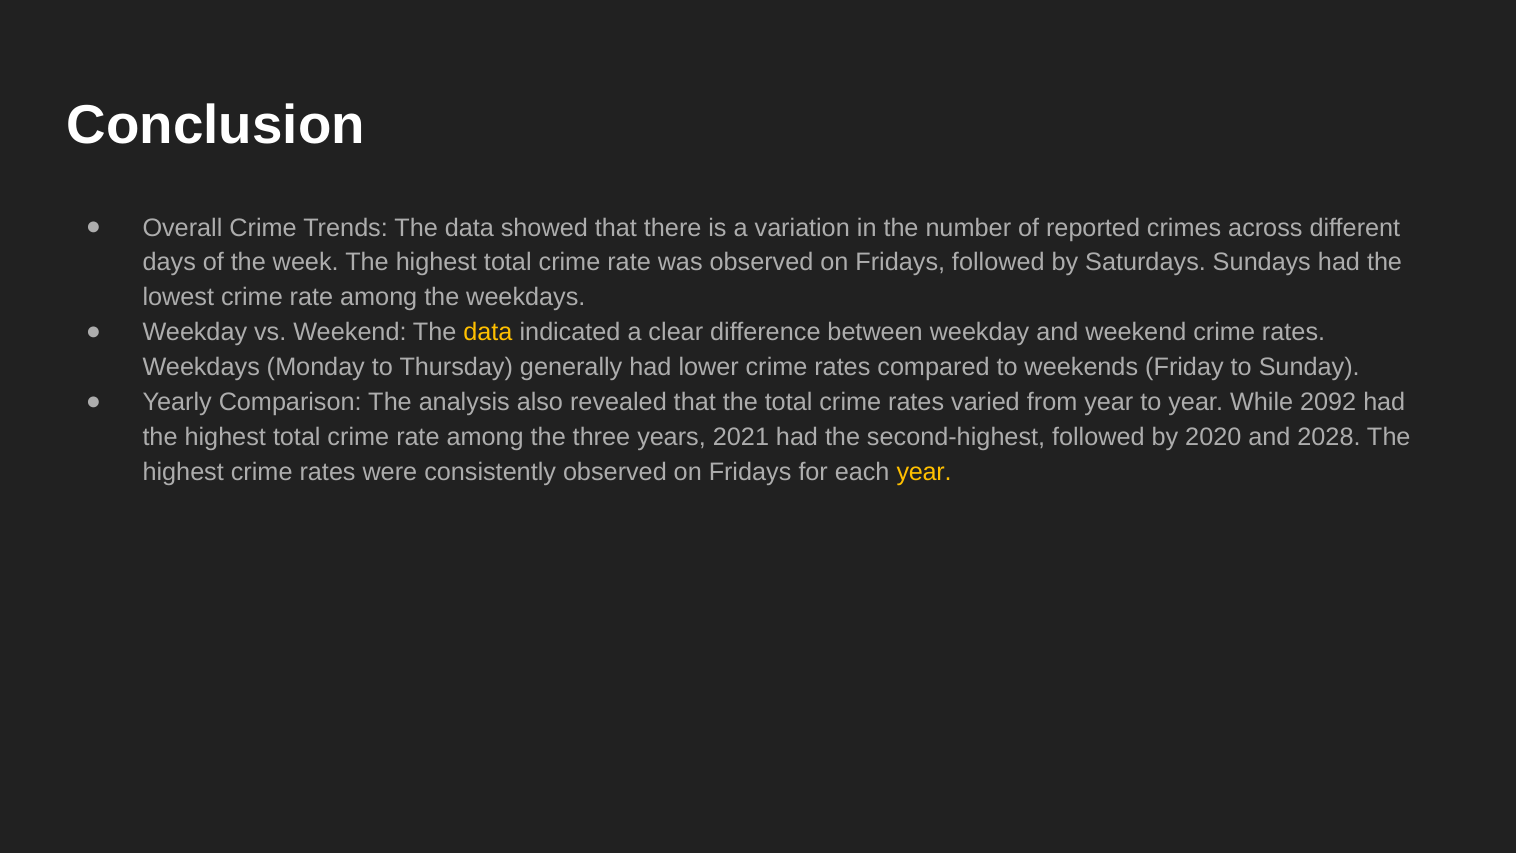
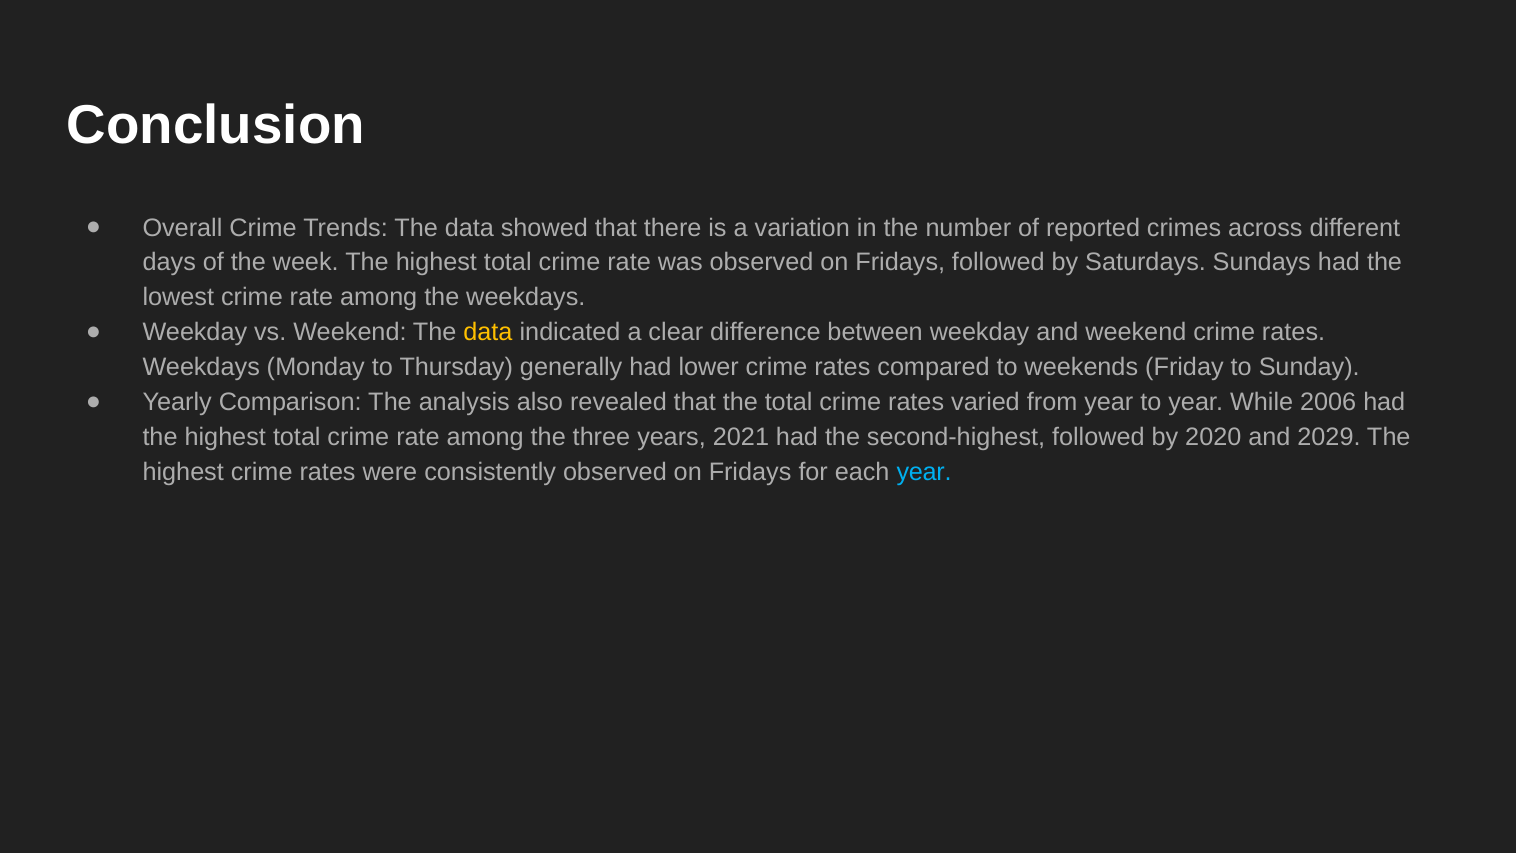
2092: 2092 -> 2006 (1328, 402)
2028: 2028 -> 2029 (1329, 437)
year colour: yellow -> light blue (924, 472)
